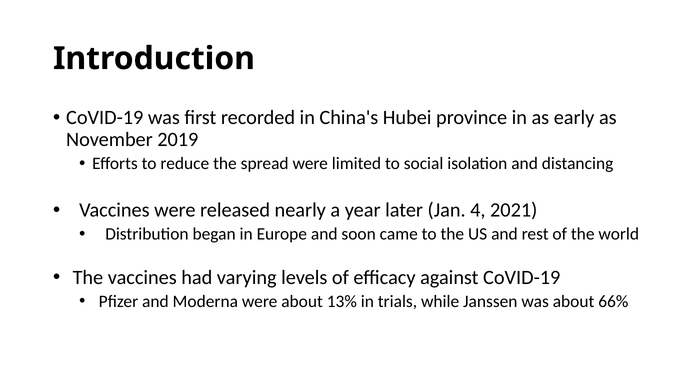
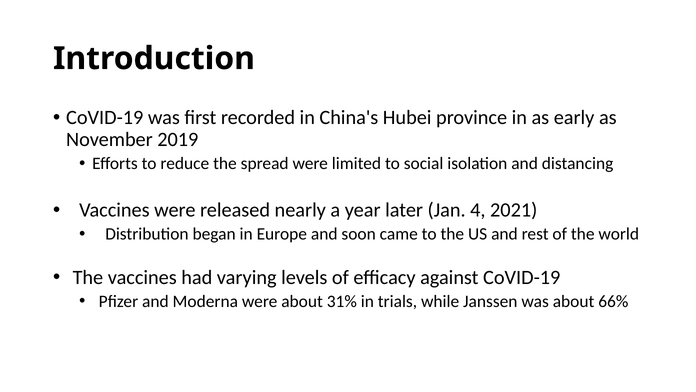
13%: 13% -> 31% (342, 301)
